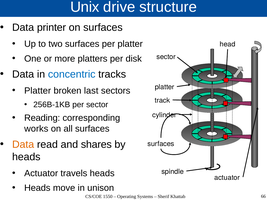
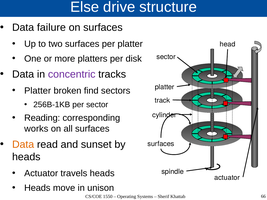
Unix: Unix -> Else (85, 7)
printer: printer -> failure (51, 28)
concentric colour: blue -> purple (72, 74)
last: last -> find (91, 91)
shares: shares -> sunset (96, 145)
